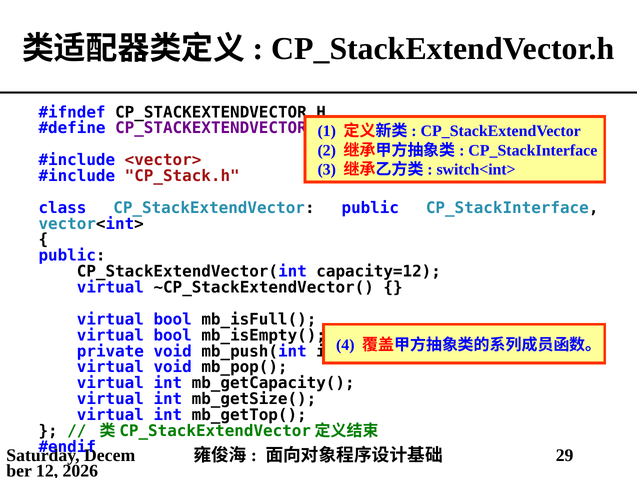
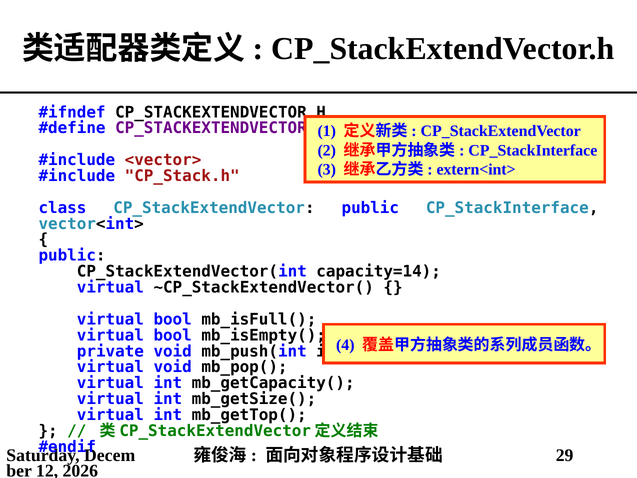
switch<int>: switch<int> -> extern<int> (476, 169)
capacity=12: capacity=12 -> capacity=14 (379, 271)
